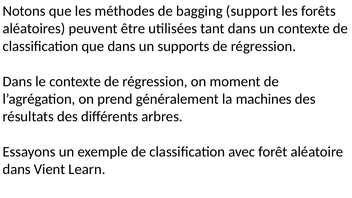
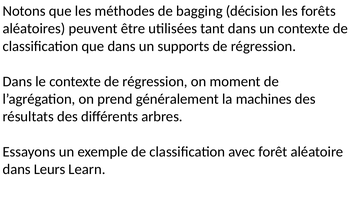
support: support -> décision (252, 11)
Vient: Vient -> Leurs (50, 169)
